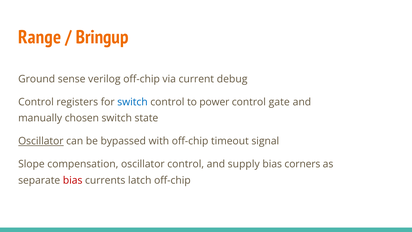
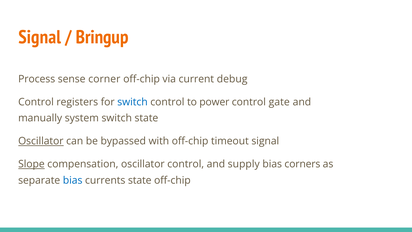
Range: Range -> Signal (40, 37)
Ground: Ground -> Process (37, 79)
verilog: verilog -> corner (104, 79)
chosen: chosen -> system (82, 118)
Slope underline: none -> present (31, 164)
bias colour: red -> blue (73, 180)
currents latch: latch -> state (140, 180)
